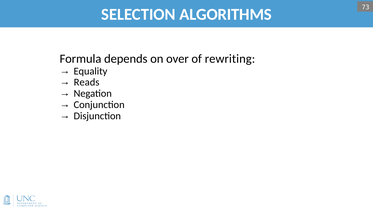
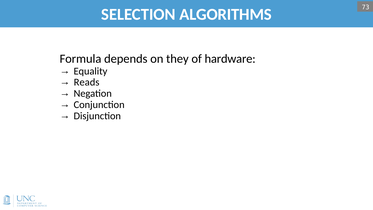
over: over -> they (177, 59)
rewriting: rewriting -> hardware (230, 59)
